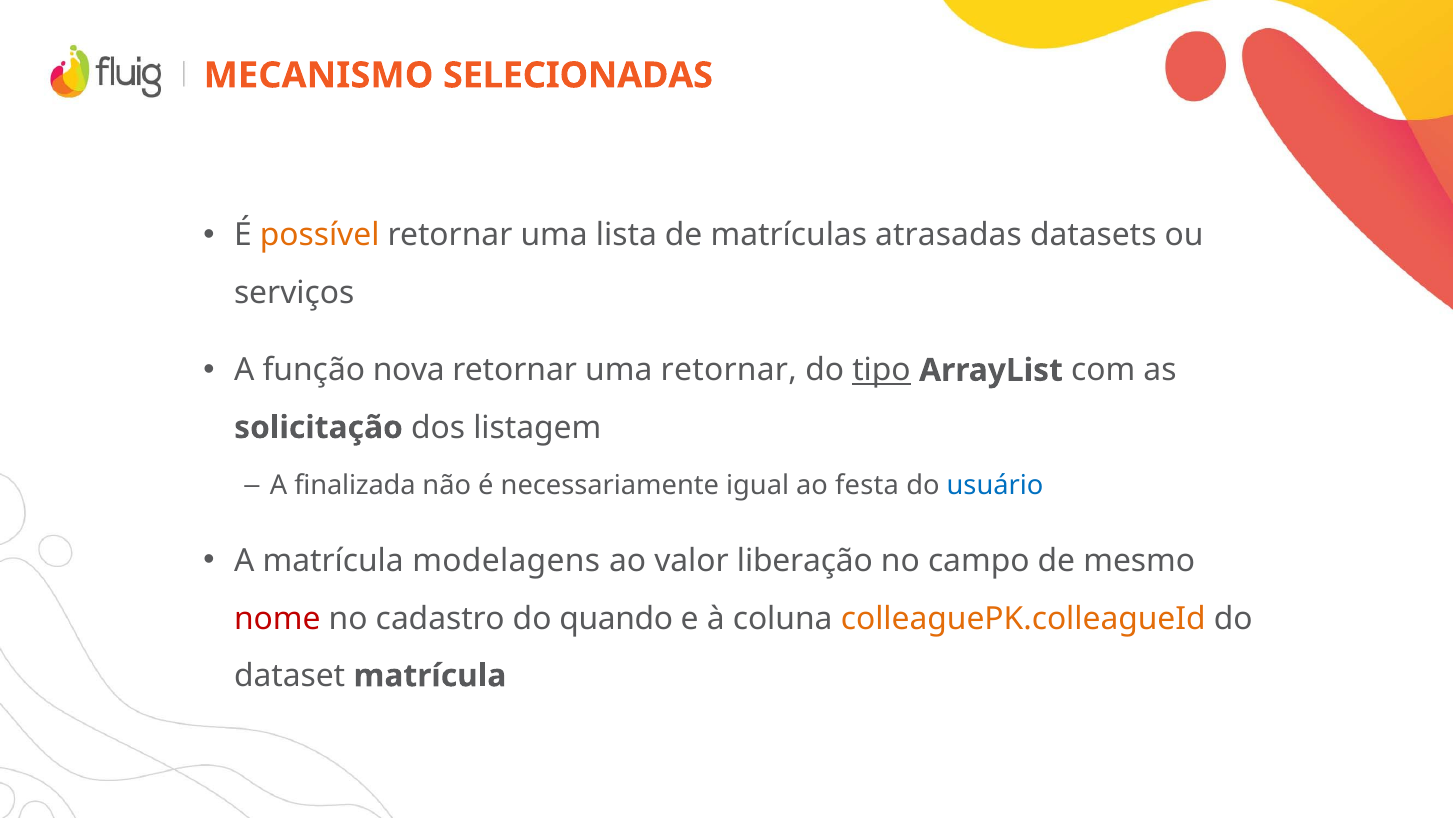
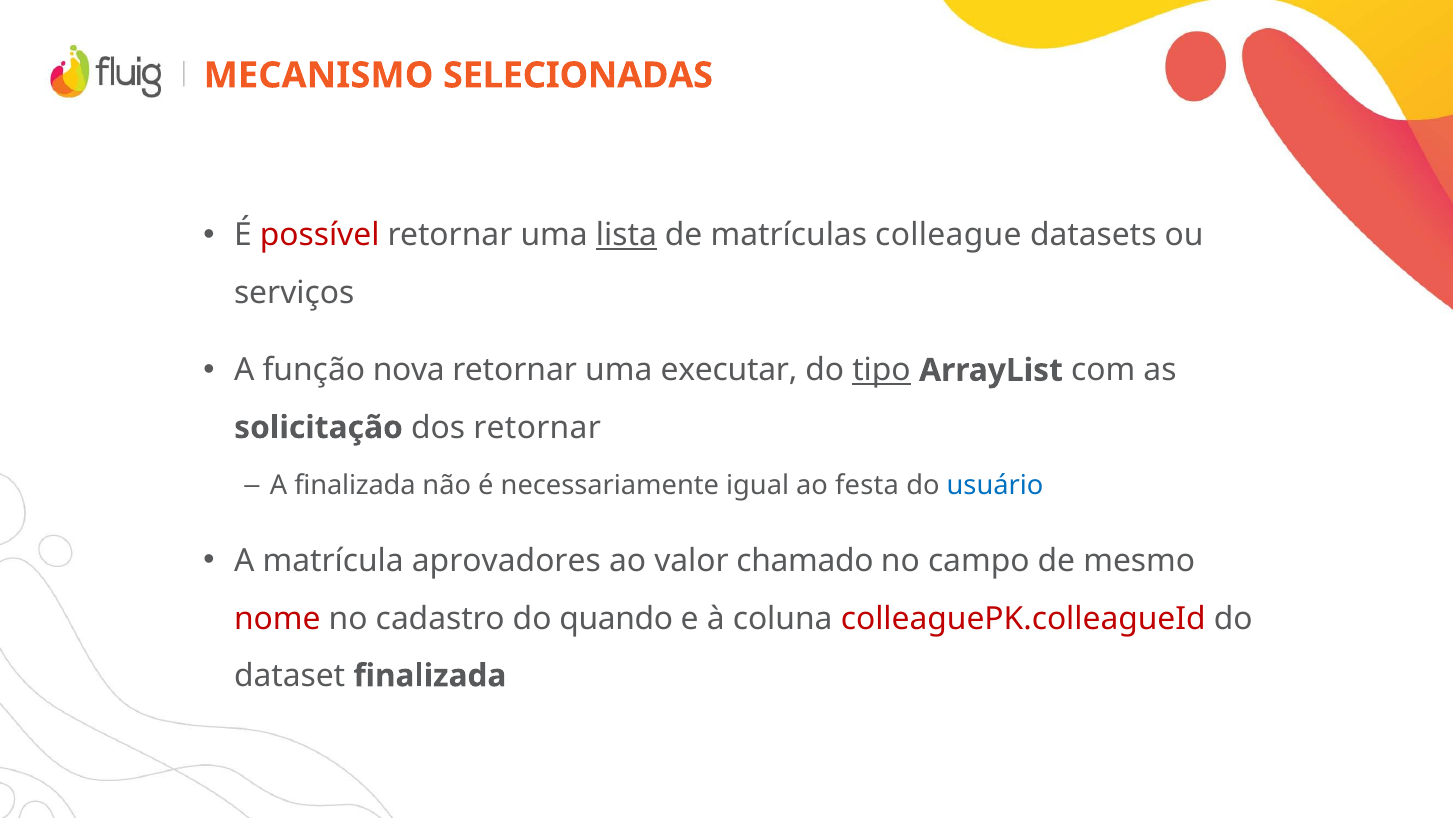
possível colour: orange -> red (320, 235)
lista underline: none -> present (626, 235)
atrasadas: atrasadas -> colleague (948, 235)
uma retornar: retornar -> executar (729, 370)
dos listagem: listagem -> retornar (537, 427)
modelagens: modelagens -> aprovadores (506, 561)
liberação: liberação -> chamado (805, 561)
colleaguePK.colleagueId colour: orange -> red (1023, 618)
dataset matrícula: matrícula -> finalizada (430, 676)
